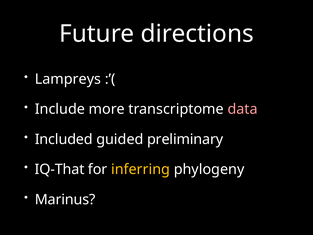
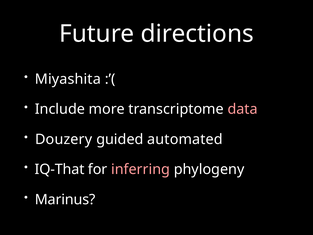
Lampreys: Lampreys -> Miyashita (68, 79)
Included: Included -> Douzery (64, 139)
preliminary: preliminary -> automated (185, 139)
inferring colour: yellow -> pink (141, 169)
